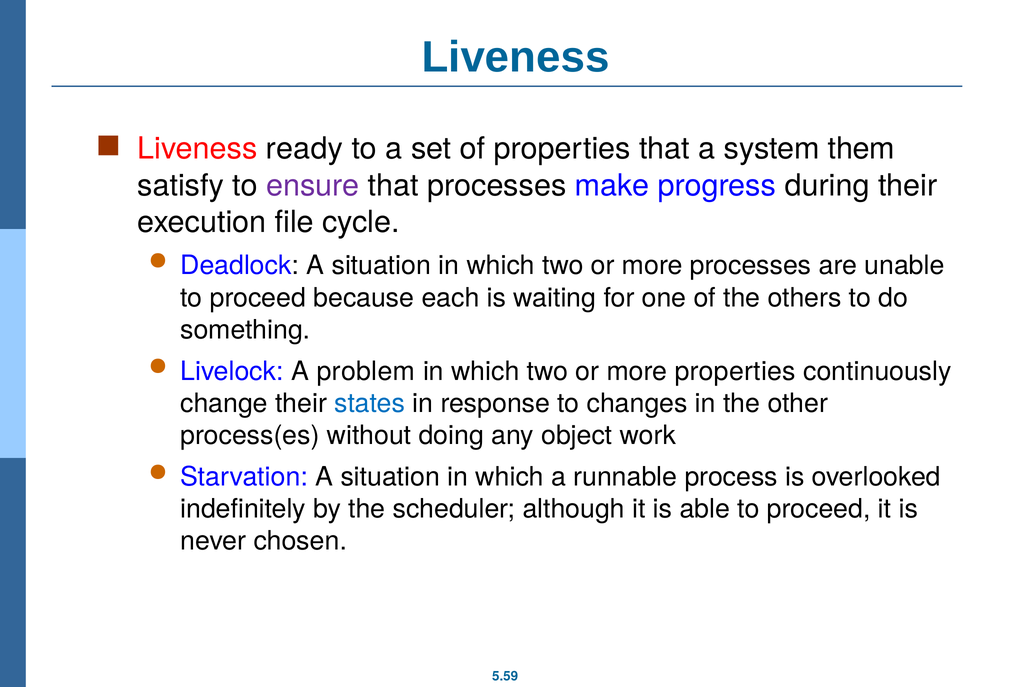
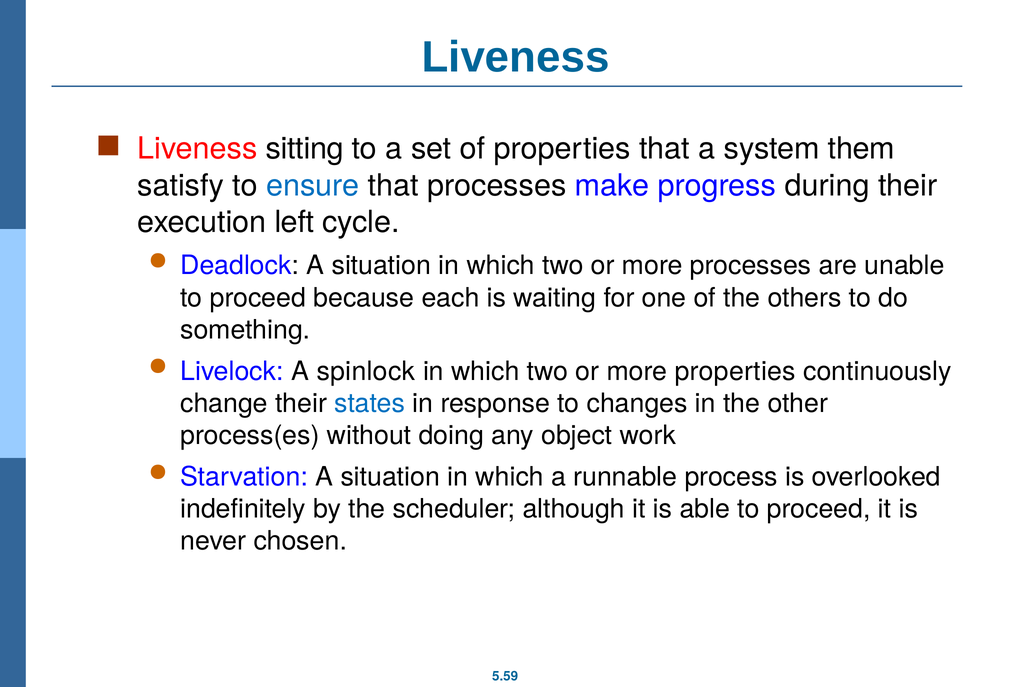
ready: ready -> sitting (305, 149)
ensure colour: purple -> blue (313, 186)
file: file -> left (294, 222)
problem: problem -> spinlock (366, 371)
